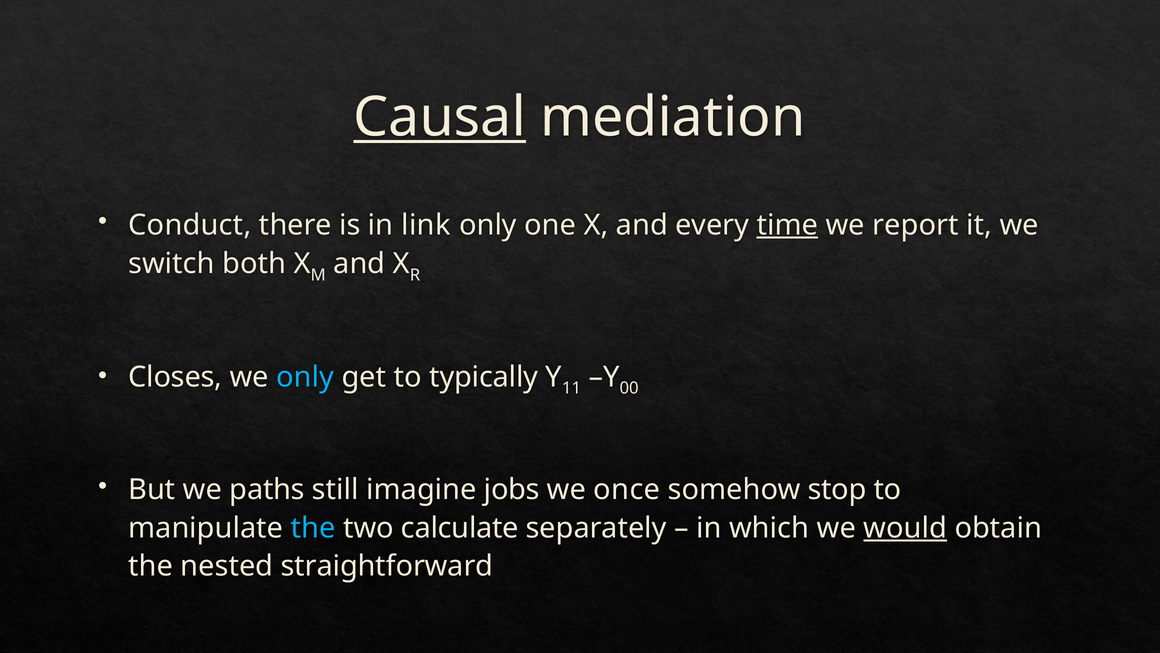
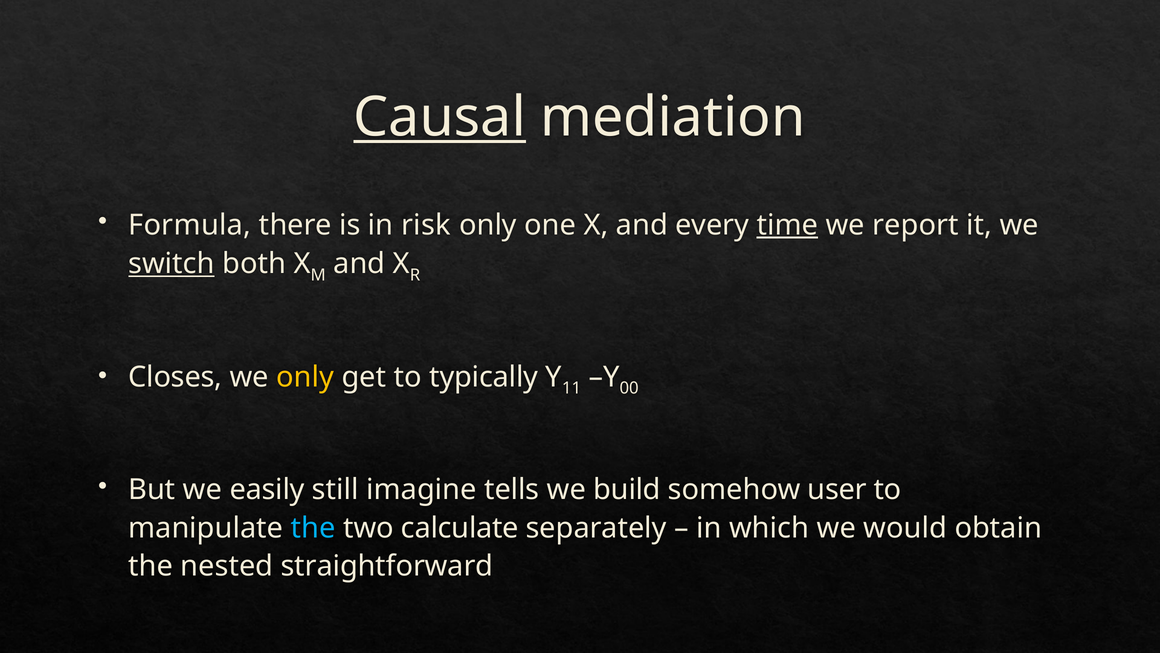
Conduct: Conduct -> Formula (190, 225)
link: link -> risk (426, 225)
switch underline: none -> present (171, 264)
only colour: light blue -> yellow (305, 377)
paths: paths -> easily (267, 489)
jobs: jobs -> tells (512, 489)
once: once -> build (627, 489)
stop: stop -> user (837, 489)
would underline: present -> none (905, 528)
